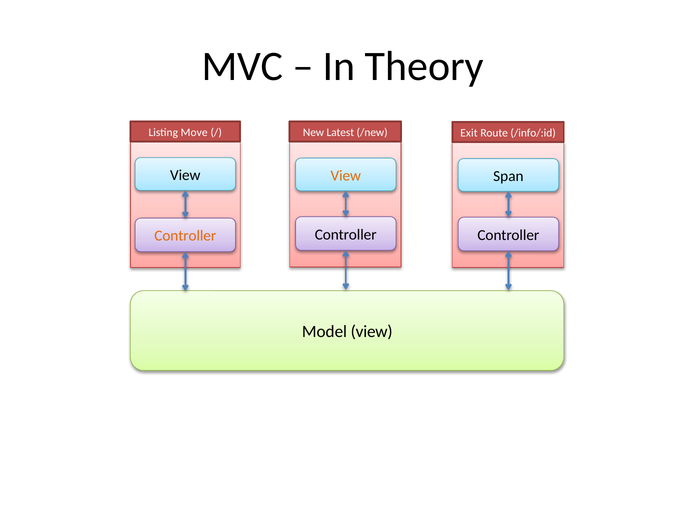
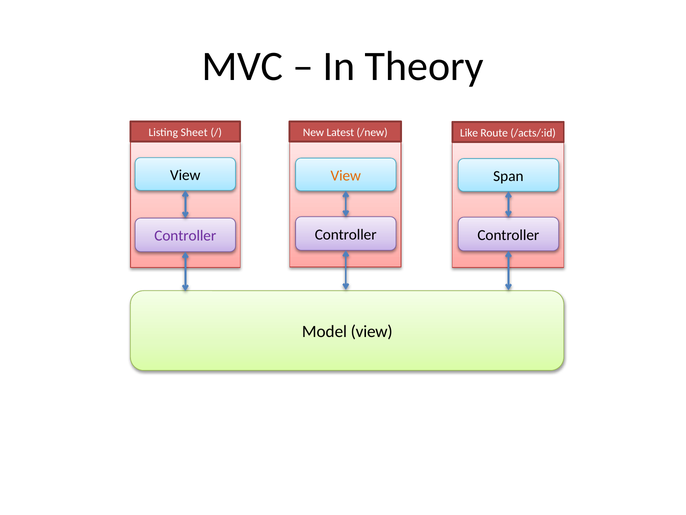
Move: Move -> Sheet (194, 132)
Exit: Exit -> Like (469, 133)
/info/:id: /info/:id -> /acts/:id (533, 133)
Controller colour: orange -> purple (185, 236)
